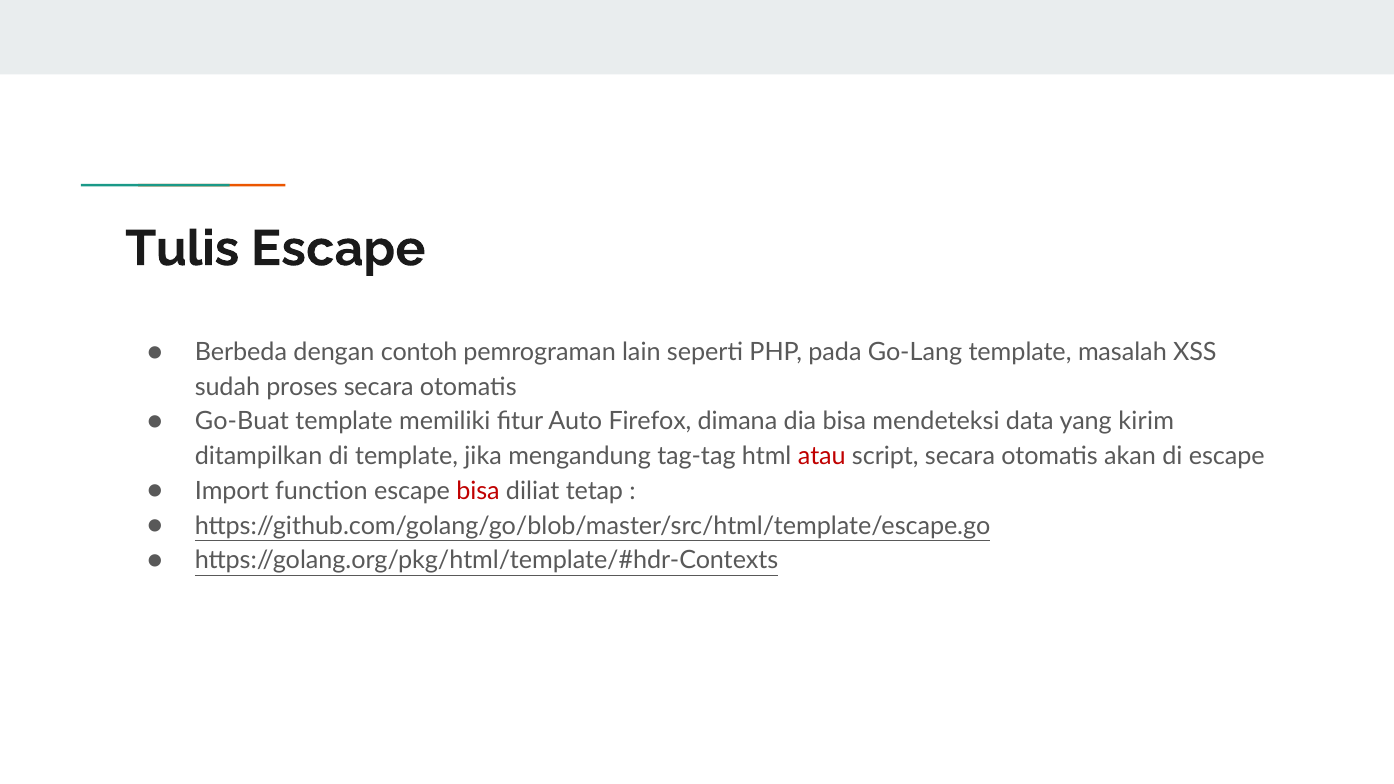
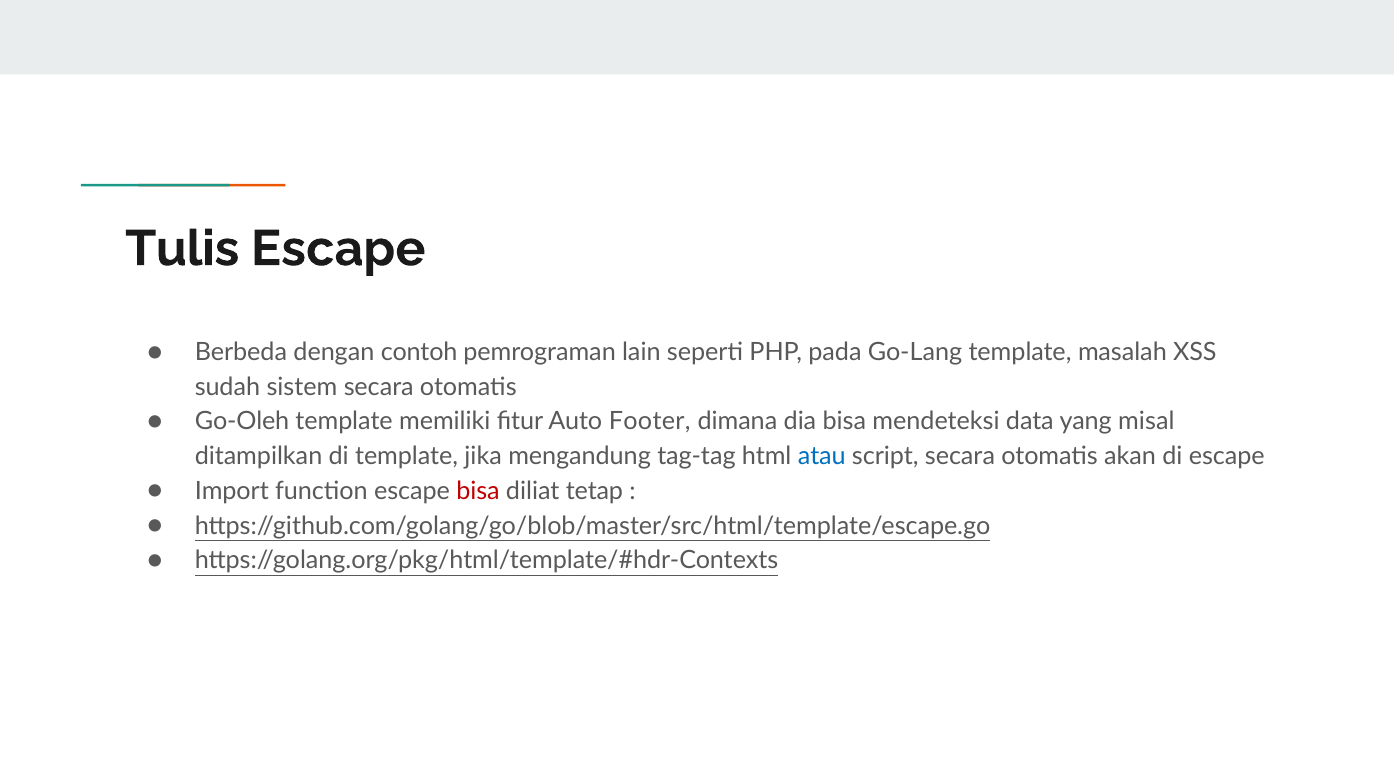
proses: proses -> sistem (302, 387)
Go-Buat: Go-Buat -> Go-Oleh (242, 422)
Firefox: Firefox -> Footer (650, 422)
kirim: kirim -> misal (1146, 422)
atau colour: red -> blue (822, 456)
